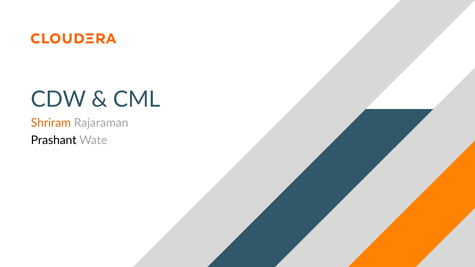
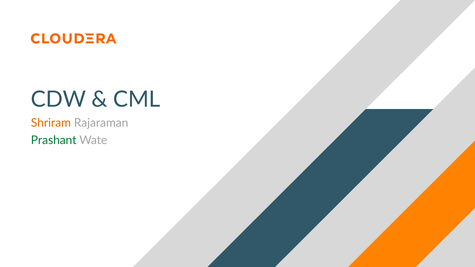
Prashant colour: black -> green (54, 140)
